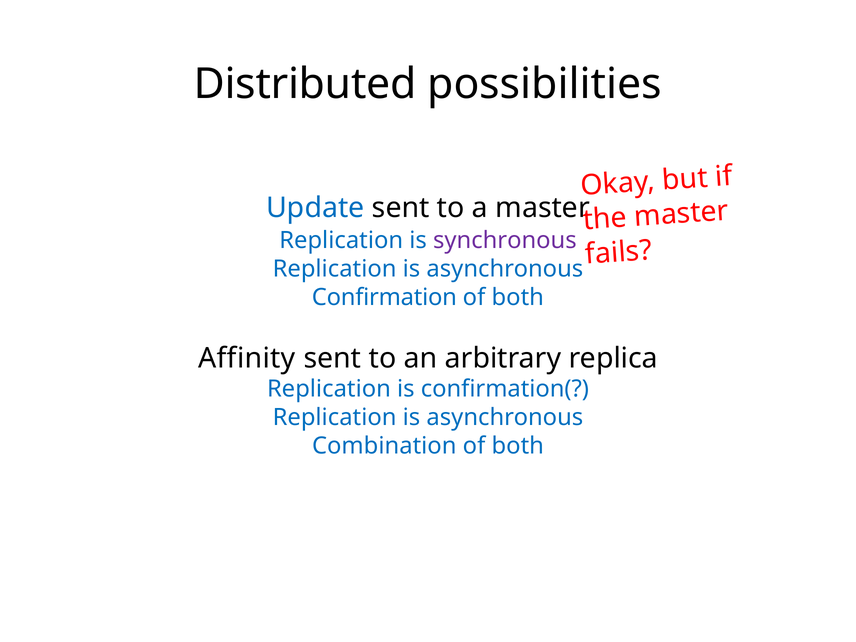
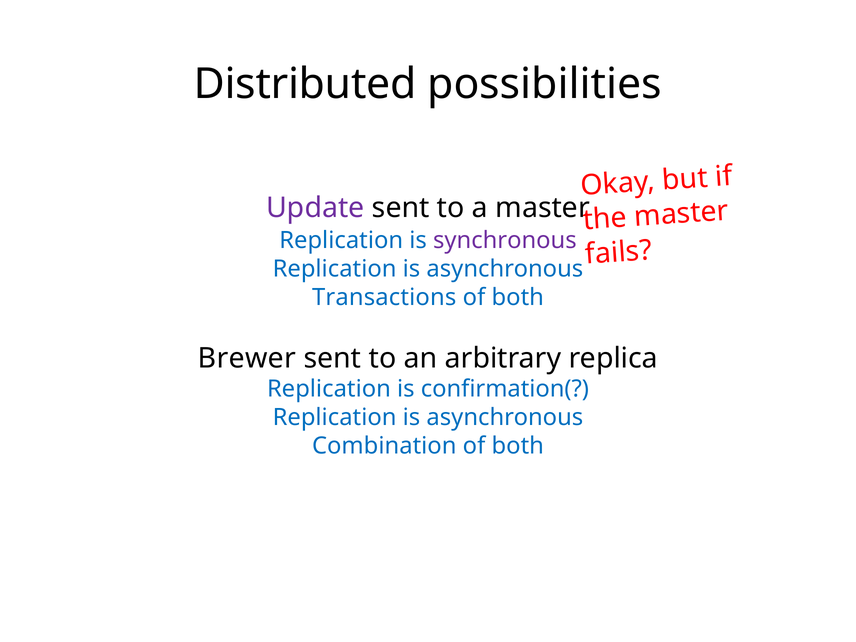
Update colour: blue -> purple (315, 208)
Confirmation: Confirmation -> Transactions (384, 297)
Affinity: Affinity -> Brewer (247, 358)
